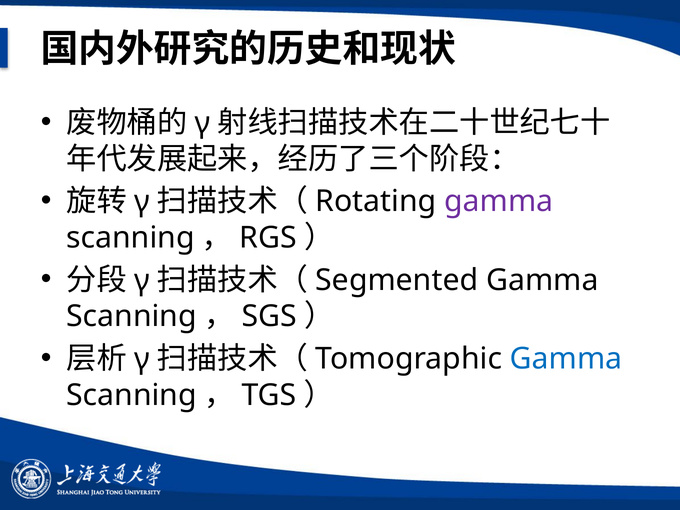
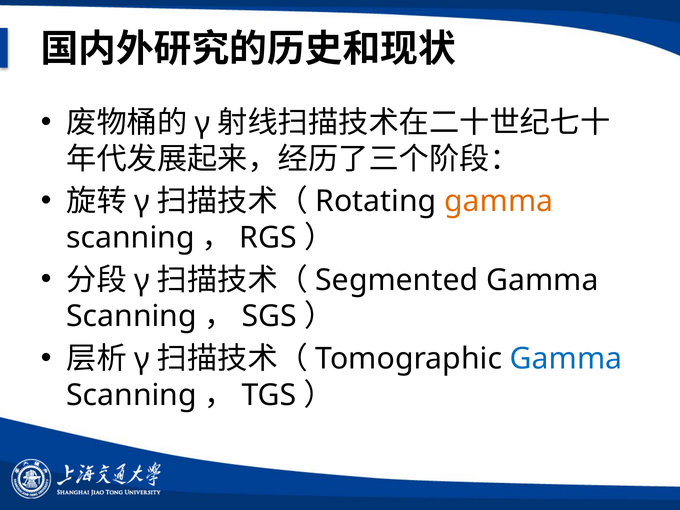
gamma colour: purple -> orange (499, 201)
